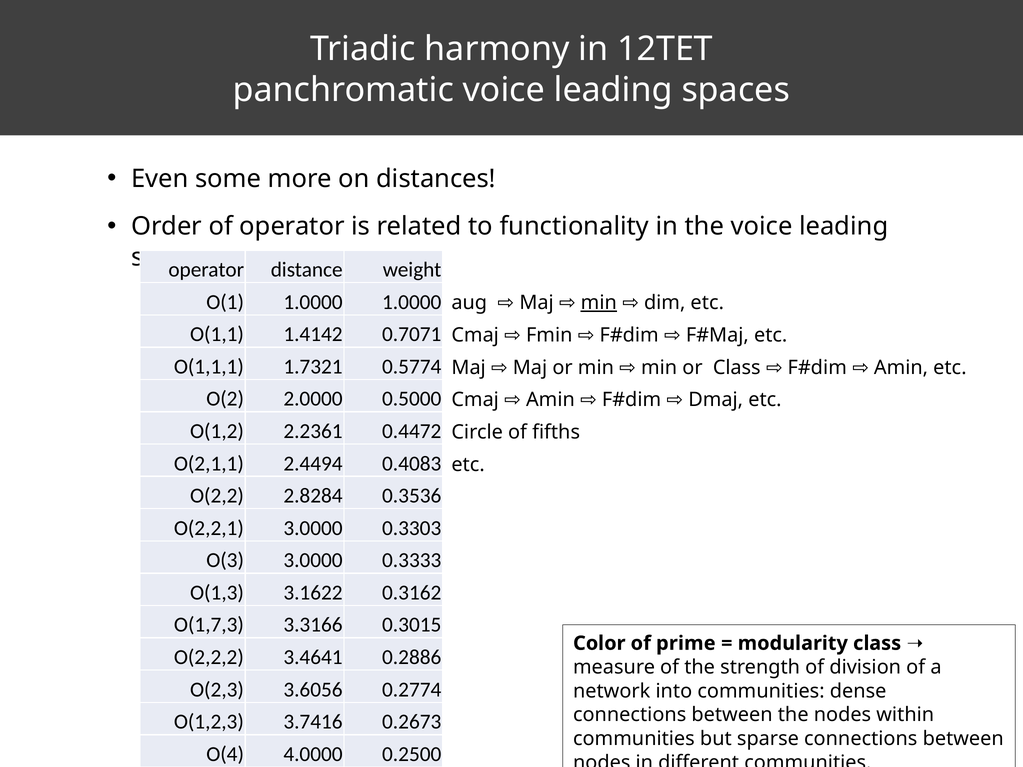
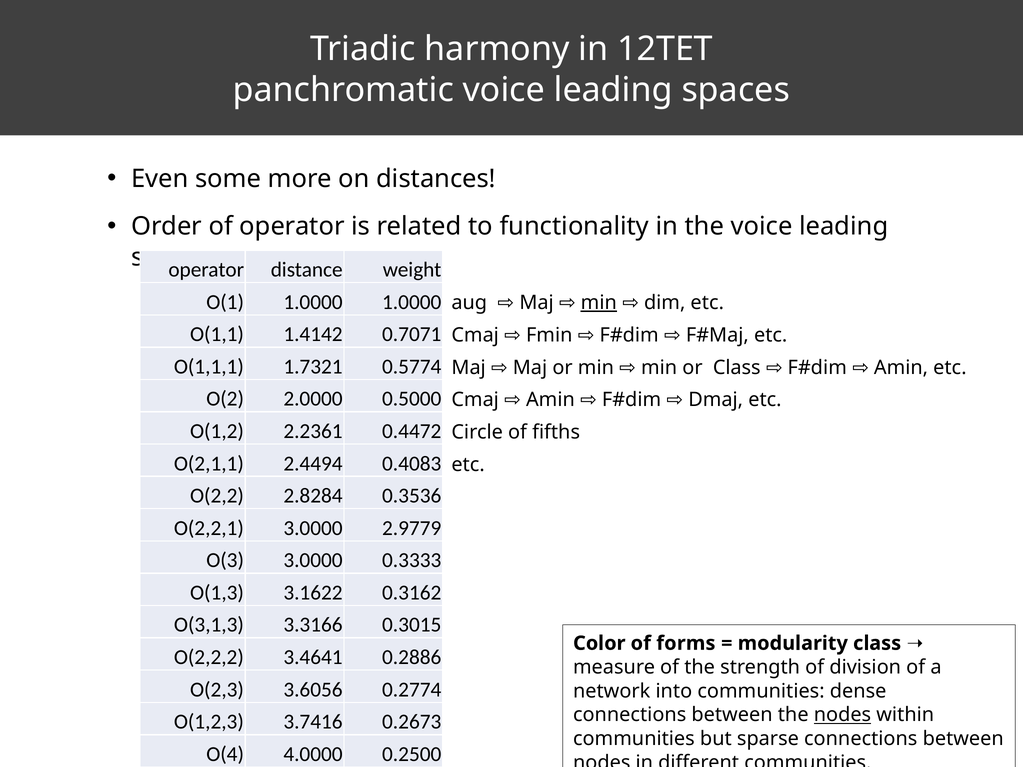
0.3303: 0.3303 -> 2.9779 (412, 528)
O(1,7,3: O(1,7,3 -> O(3,1,3 (209, 625)
prime: prime -> forms (686, 643)
nodes underline: none -> present (842, 715)
